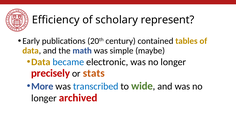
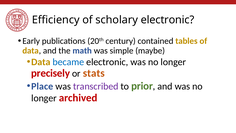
scholary represent: represent -> electronic (167, 20)
More: More -> Place (42, 86)
transcribed colour: blue -> purple (96, 86)
wide: wide -> prior (142, 86)
